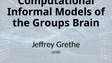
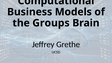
Informal: Informal -> Business (30, 12)
